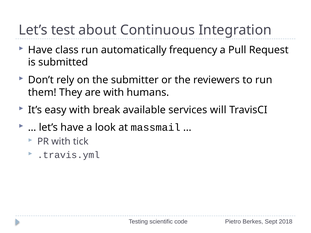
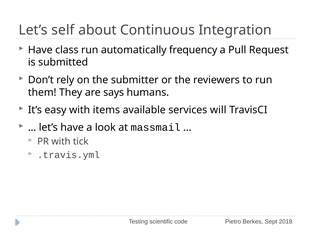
test: test -> self (63, 30)
are with: with -> says (114, 92)
break: break -> items (106, 110)
